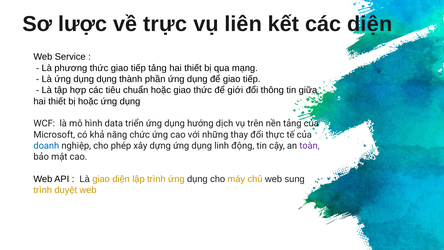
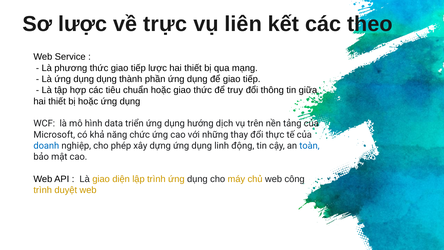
các diện: diện -> theo (370, 24)
tiếp tảng: tảng -> lược (158, 68)
giới: giới -> truy (235, 90)
toàn colour: purple -> blue (309, 146)
sung: sung -> công (295, 179)
